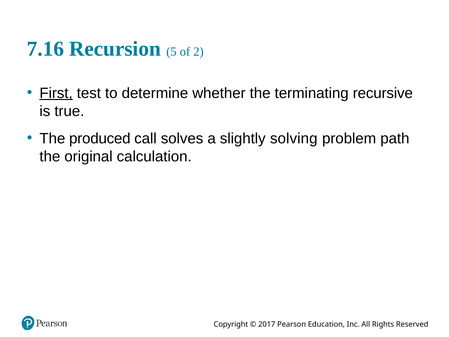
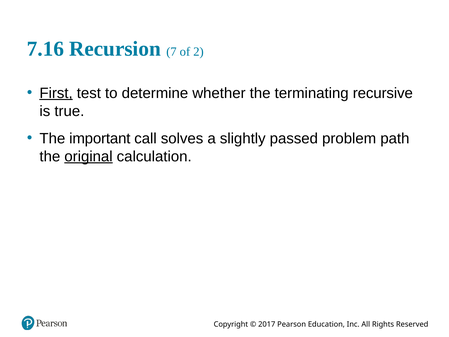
5: 5 -> 7 (171, 52)
produced: produced -> important (100, 138)
solving: solving -> passed (294, 138)
original underline: none -> present (89, 156)
